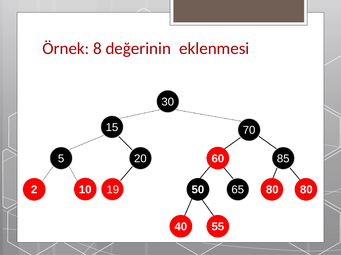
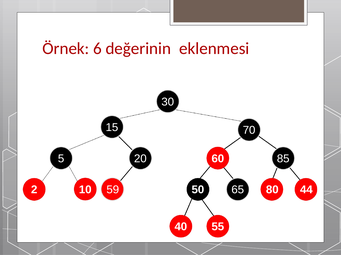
8: 8 -> 6 (97, 49)
19: 19 -> 59 (113, 190)
80 80: 80 -> 44 (306, 190)
